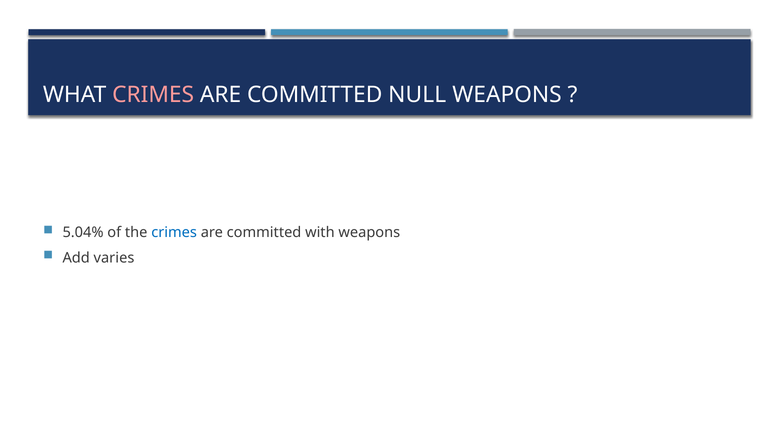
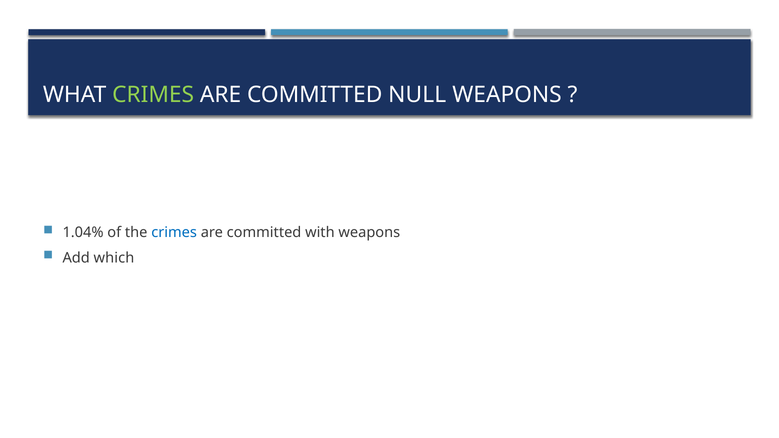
CRIMES colour: pink -> light green (153, 95)
5.04%: 5.04% -> 1.04% (83, 233)
varies: varies -> which (114, 258)
